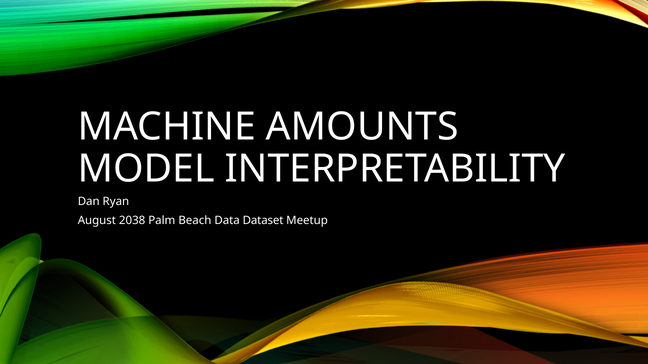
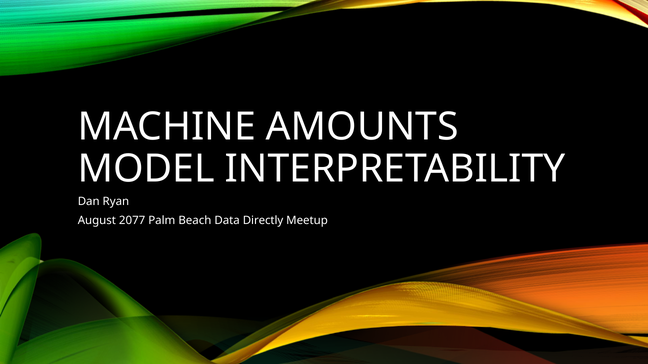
2038: 2038 -> 2077 (132, 221)
Dataset: Dataset -> Directly (263, 221)
